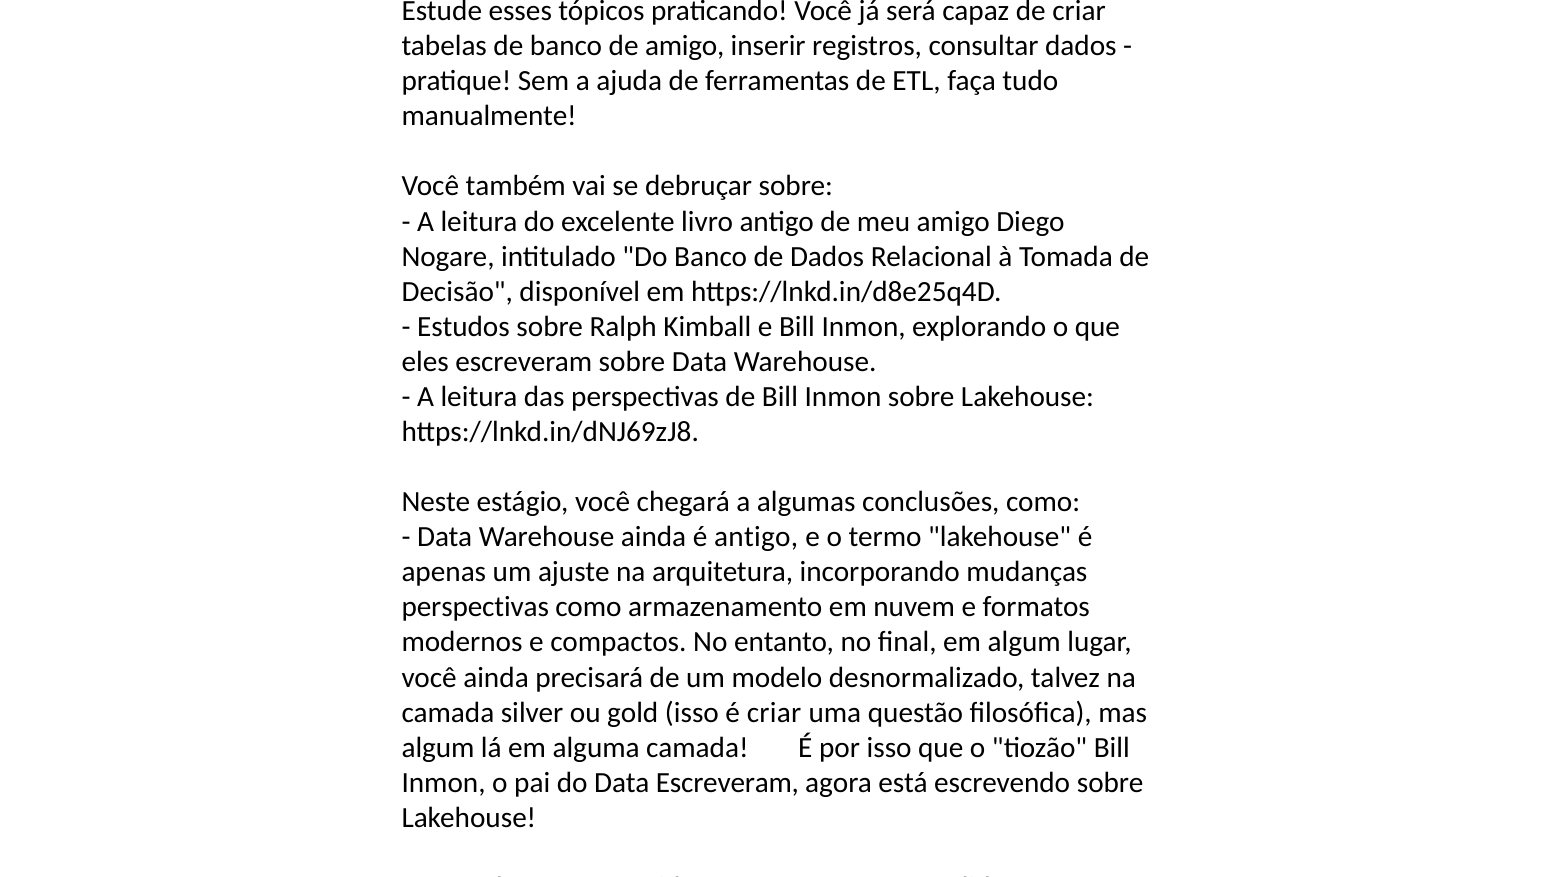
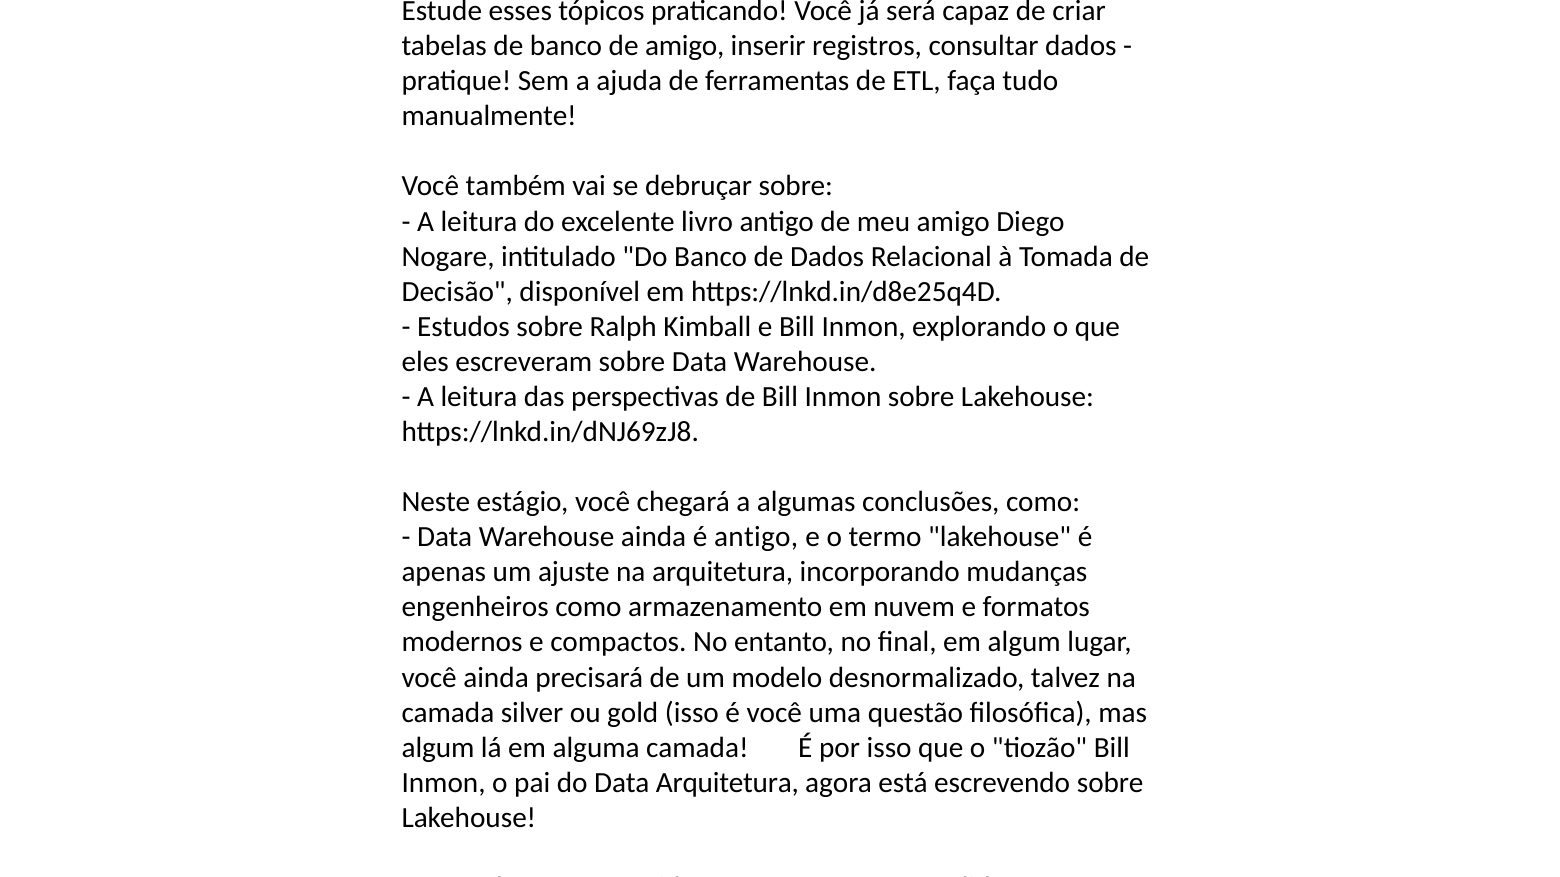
perspectivas: perspectivas -> engenheiros (475, 608)
é criar: criar -> você (774, 713)
Data Escreveram: Escreveram -> Arquitetura (727, 783)
